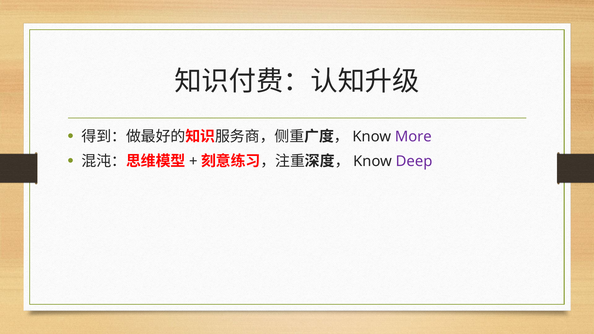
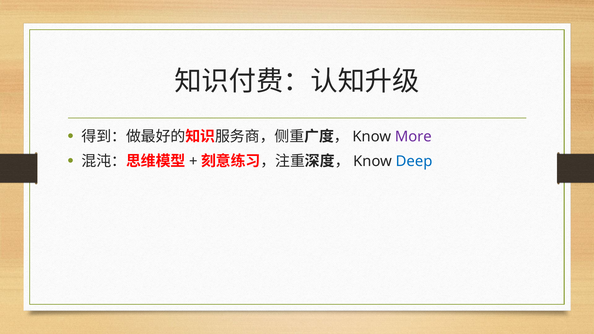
Deep colour: purple -> blue (414, 161)
